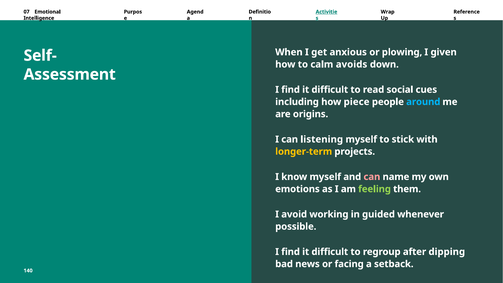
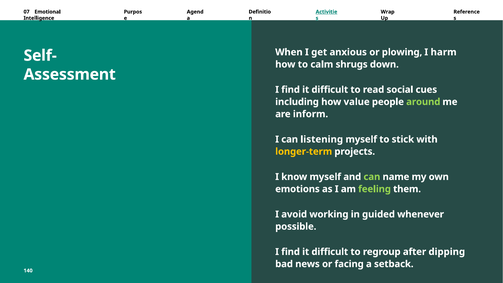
given: given -> harm (444, 52)
avoids: avoids -> shrugs (352, 64)
piece: piece -> value (357, 102)
around colour: light blue -> light green (423, 102)
origins: origins -> inform (311, 114)
can colour: pink -> light green (372, 177)
